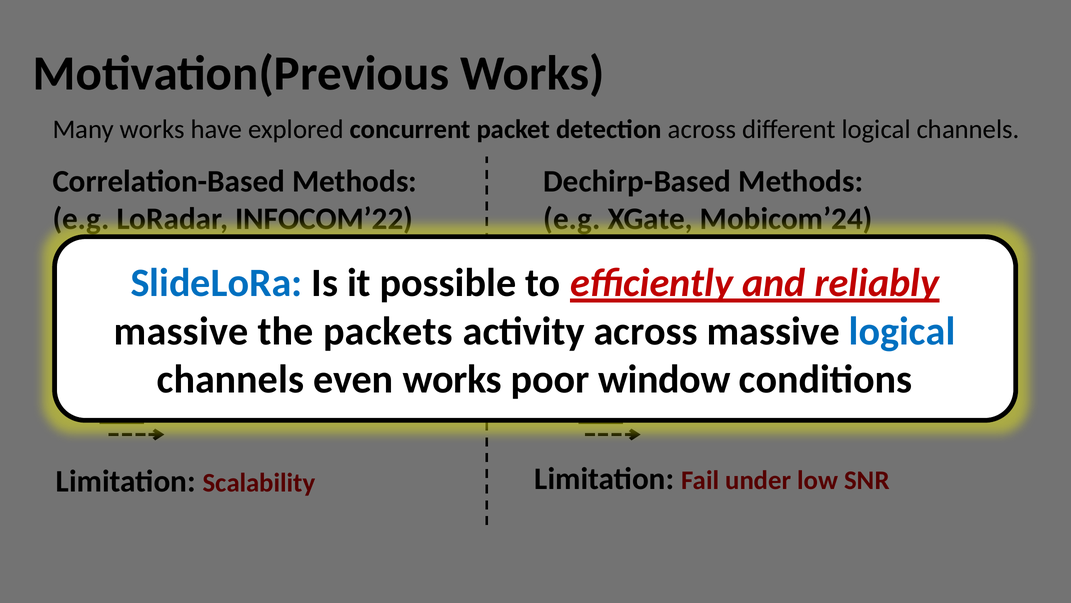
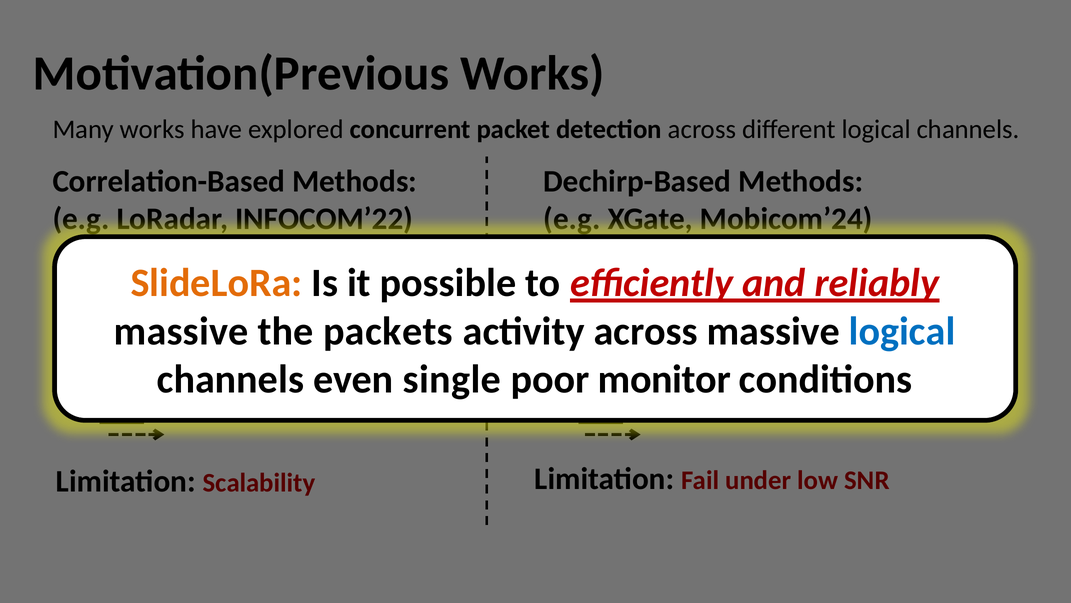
SlideLoRa colour: blue -> orange (216, 283)
works: works -> single (452, 379)
window: window -> monitor (664, 379)
